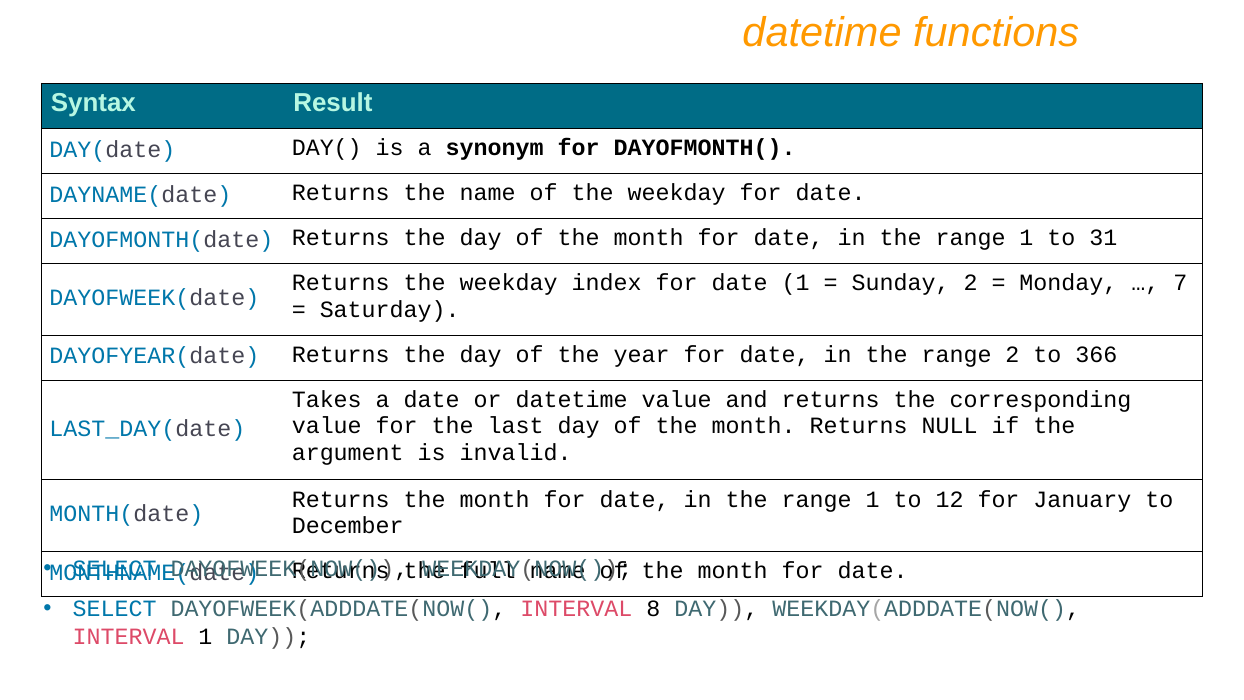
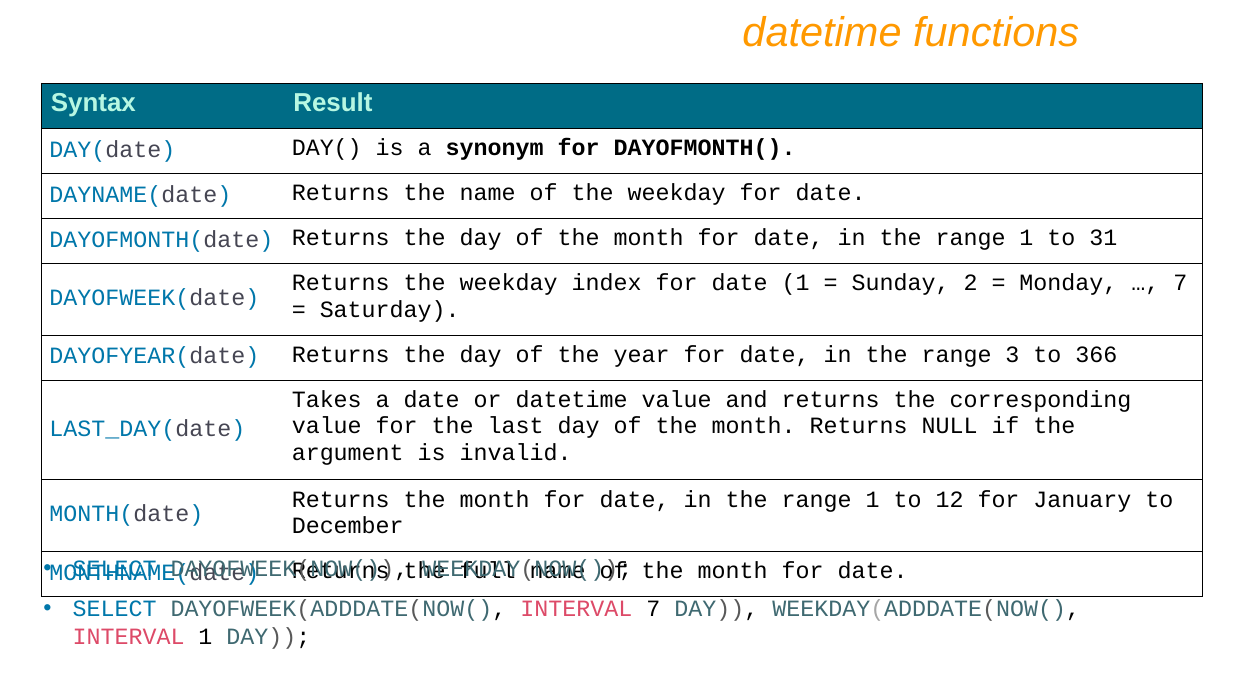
range 2: 2 -> 3 (1012, 355)
INTERVAL 8: 8 -> 7 (653, 609)
